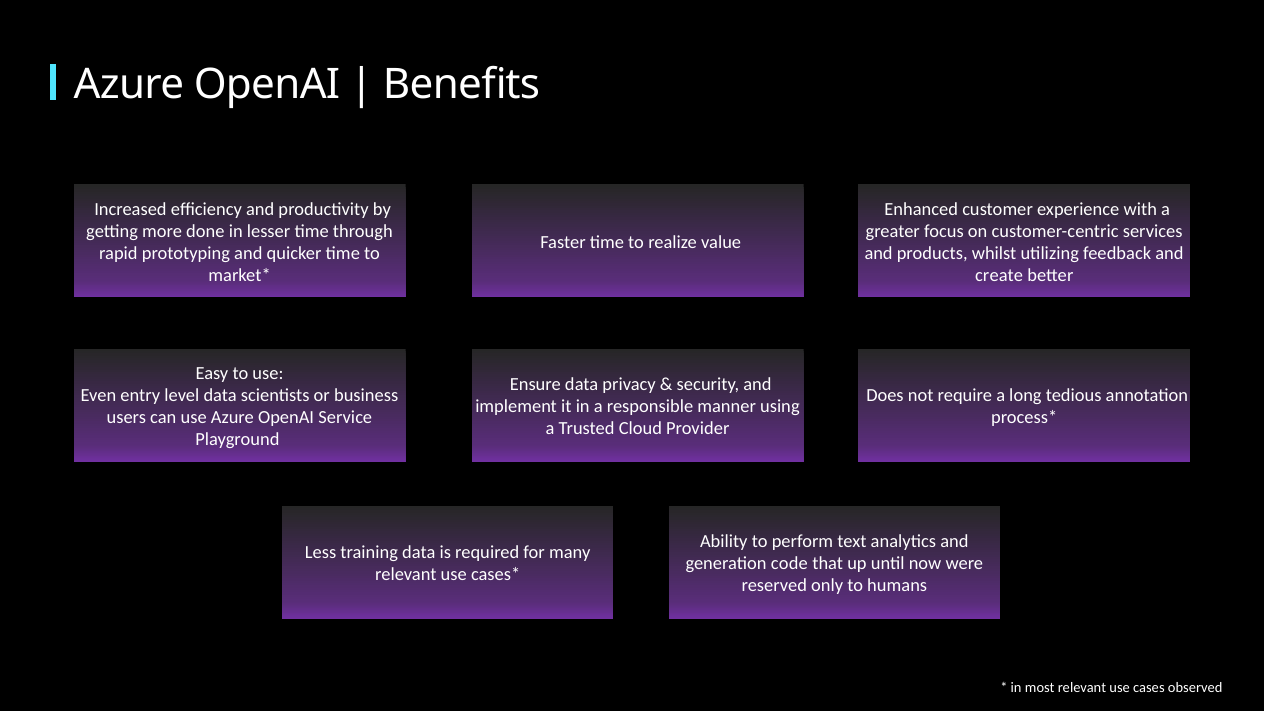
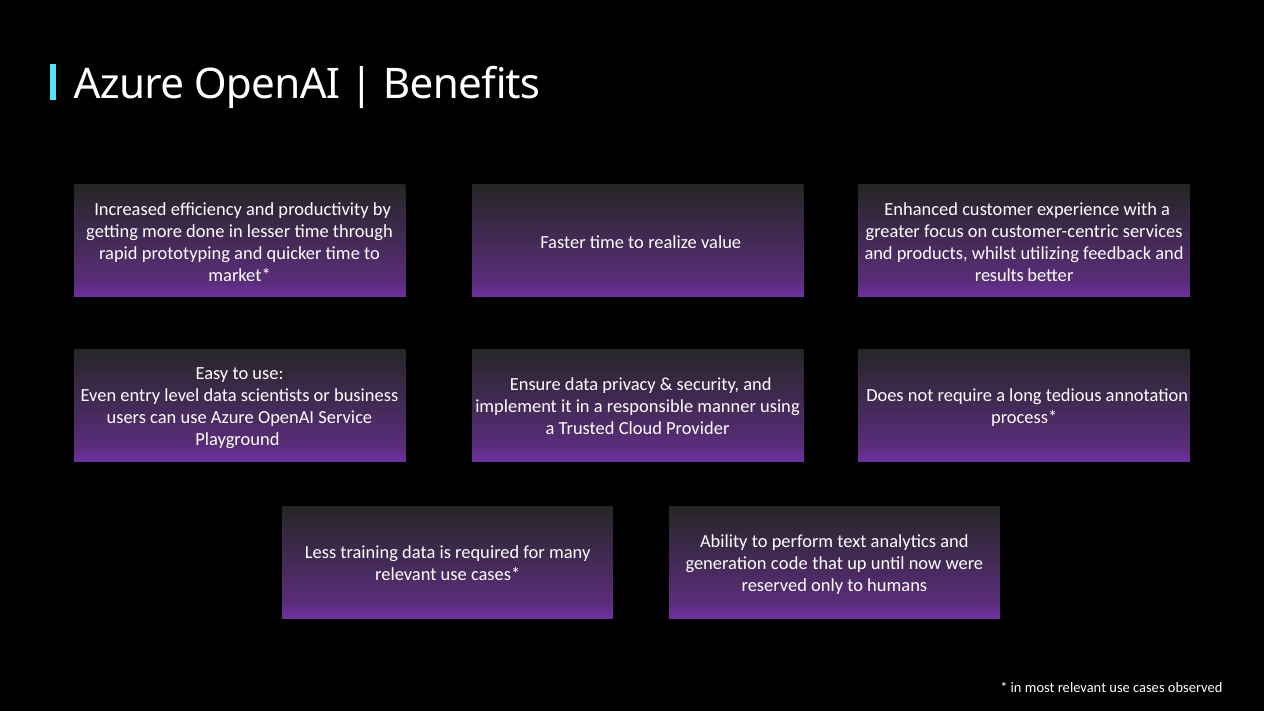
create: create -> results (999, 275)
